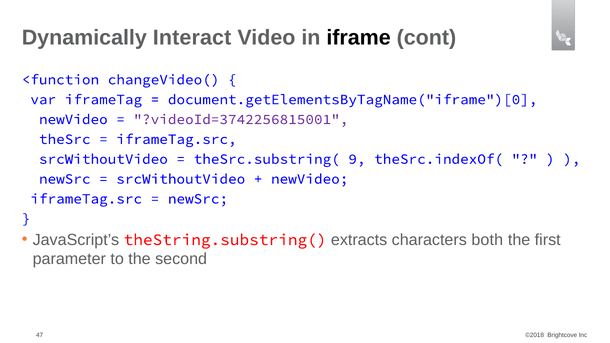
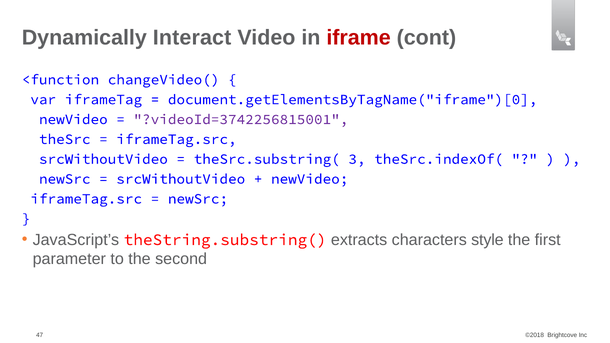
iframe colour: black -> red (359, 38)
9: 9 -> 3 (357, 159)
both: both -> style (487, 240)
